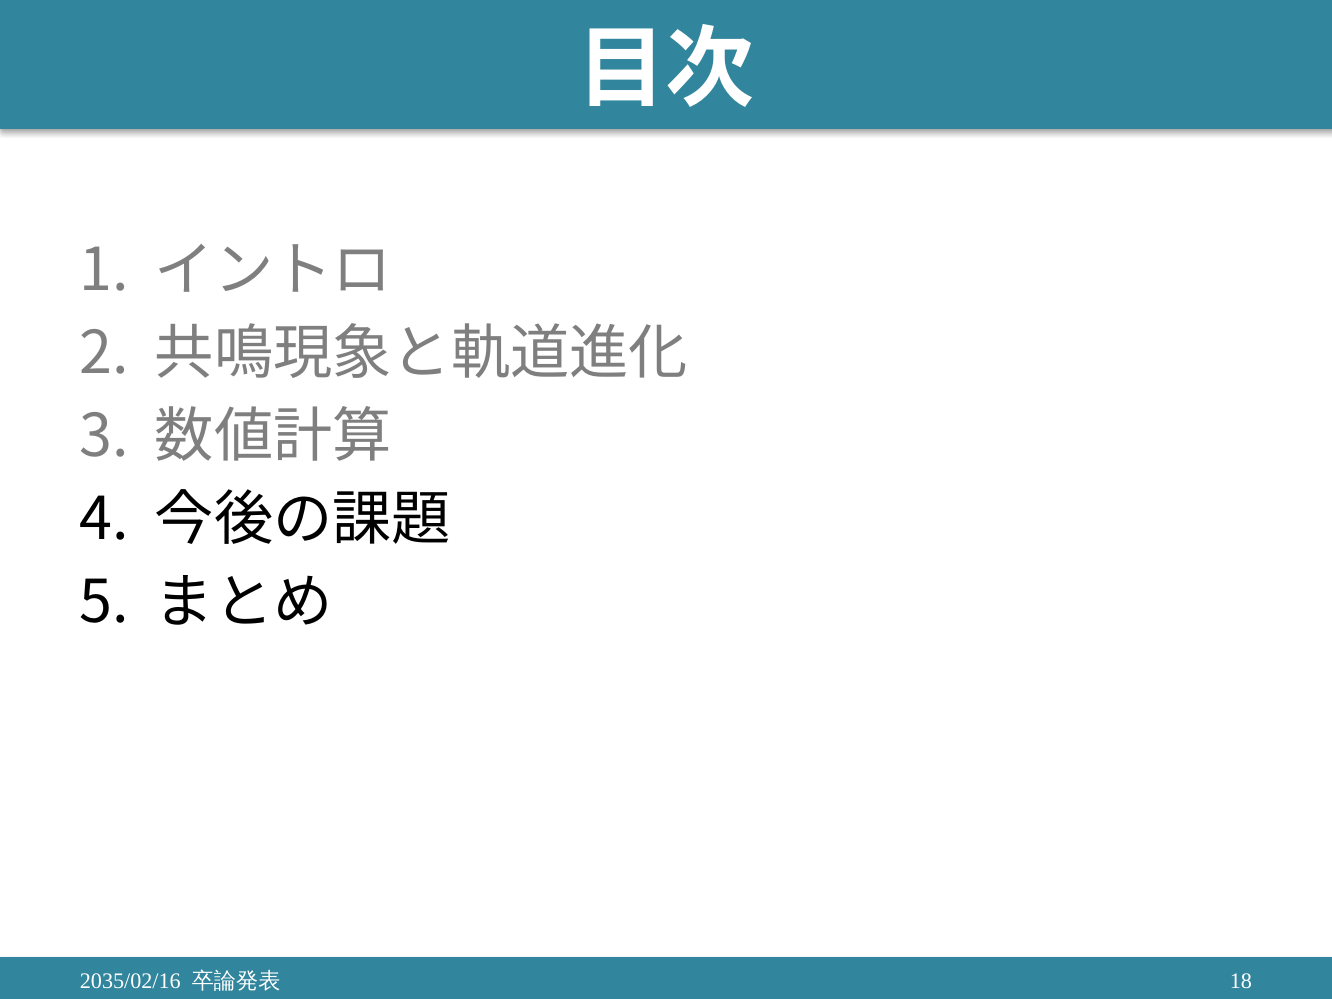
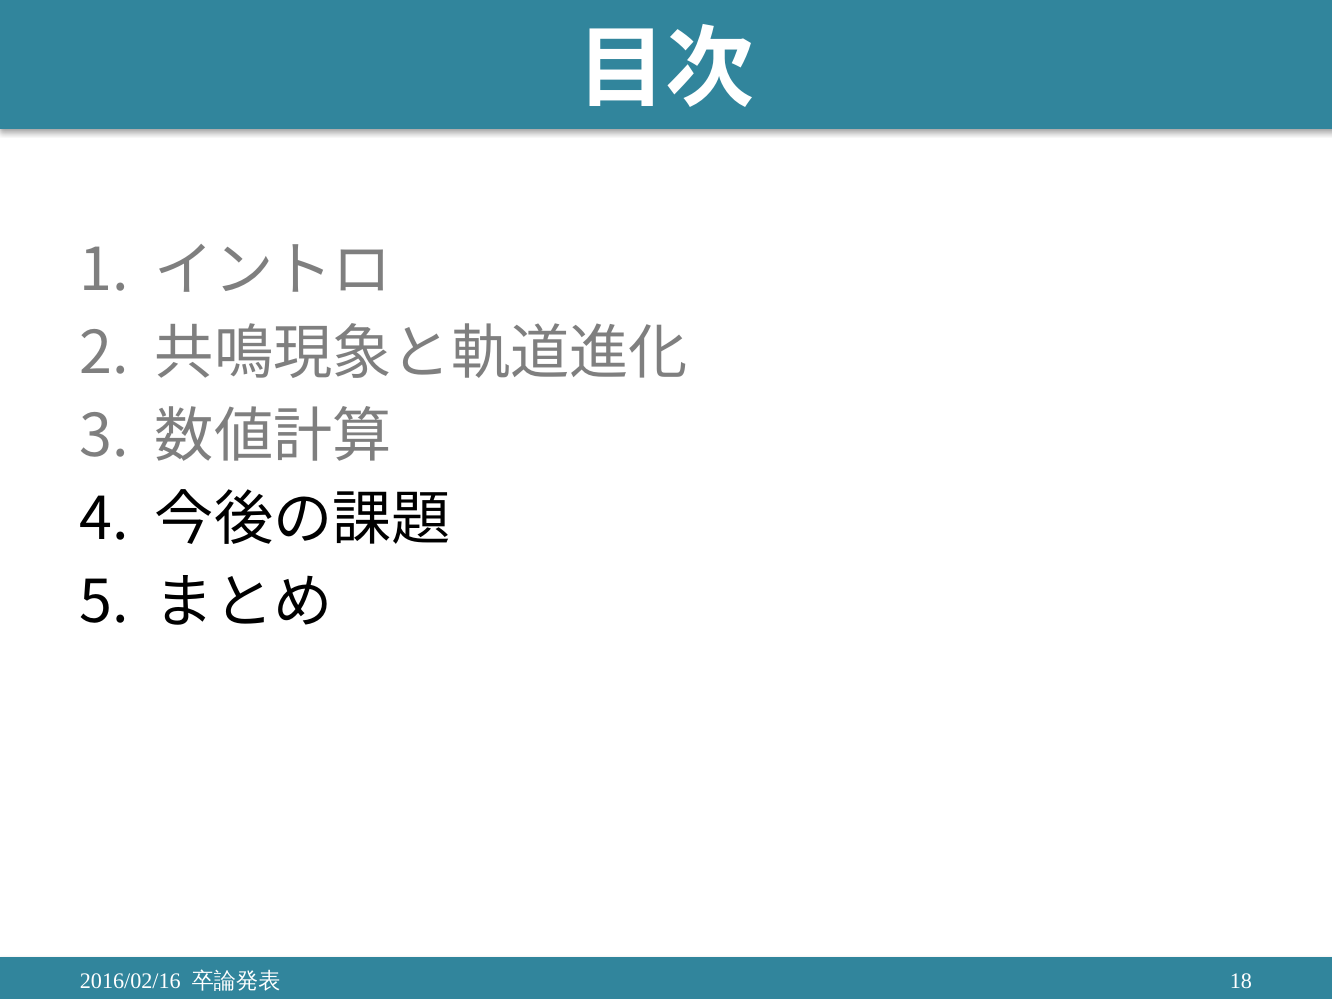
2035/02/16: 2035/02/16 -> 2016/02/16 (130, 981)
